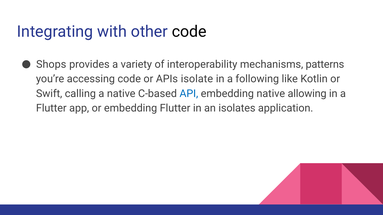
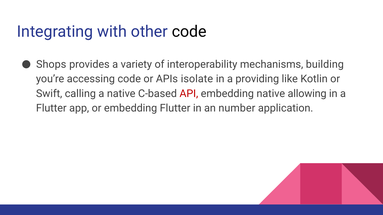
patterns: patterns -> building (325, 64)
following: following -> providing (257, 79)
API colour: blue -> red (189, 94)
isolates: isolates -> number (237, 108)
